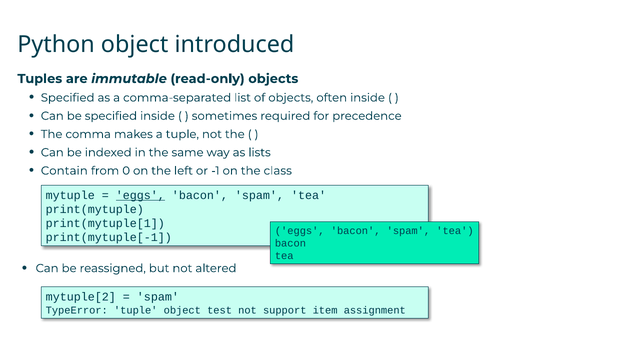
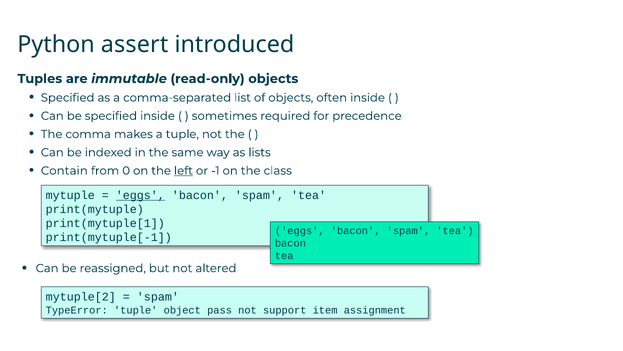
Python object: object -> assert (135, 44)
left underline: none -> present (183, 170)
test: test -> pass (220, 310)
